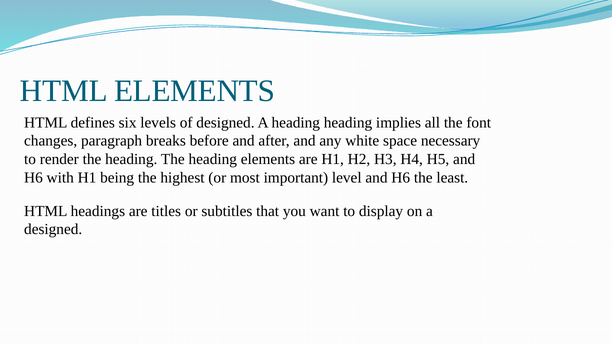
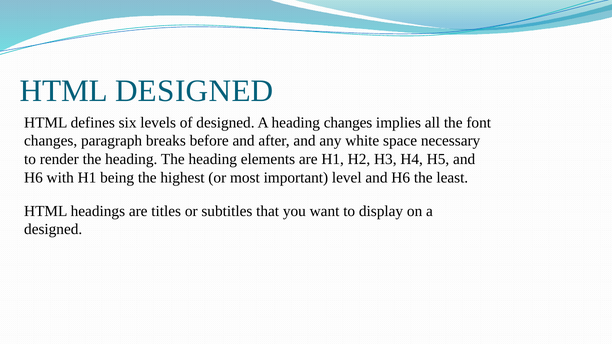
HTML ELEMENTS: ELEMENTS -> DESIGNED (194, 91)
heading heading: heading -> changes (348, 123)
